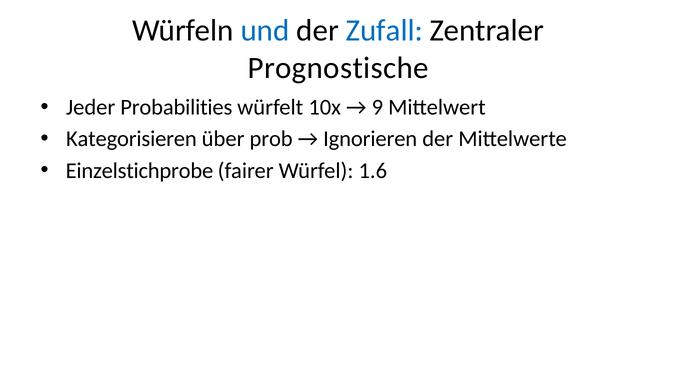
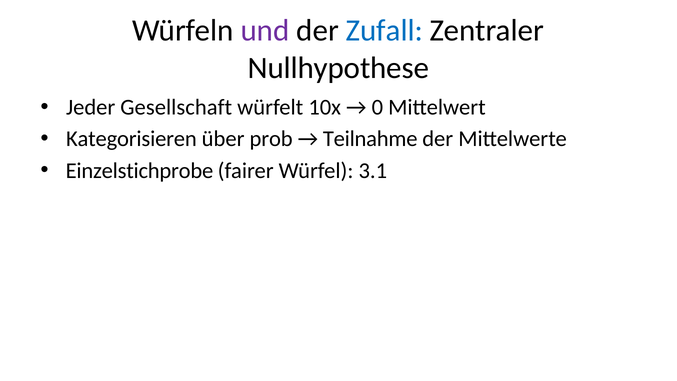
und colour: blue -> purple (265, 31)
Prognostische: Prognostische -> Nullhypothese (338, 68)
Probabilities: Probabilities -> Gesellschaft (176, 107)
9: 9 -> 0 (377, 107)
Ignorieren: Ignorieren -> Teilnahme (370, 139)
1.6: 1.6 -> 3.1 (373, 171)
